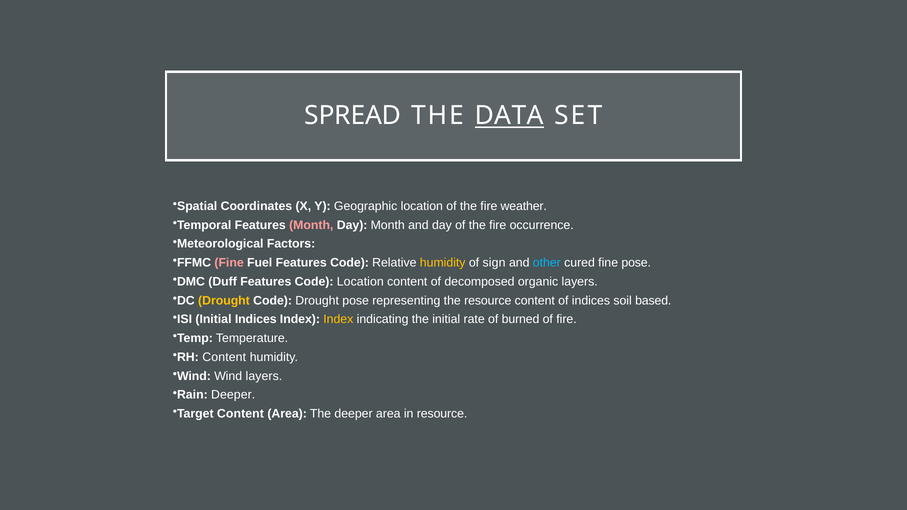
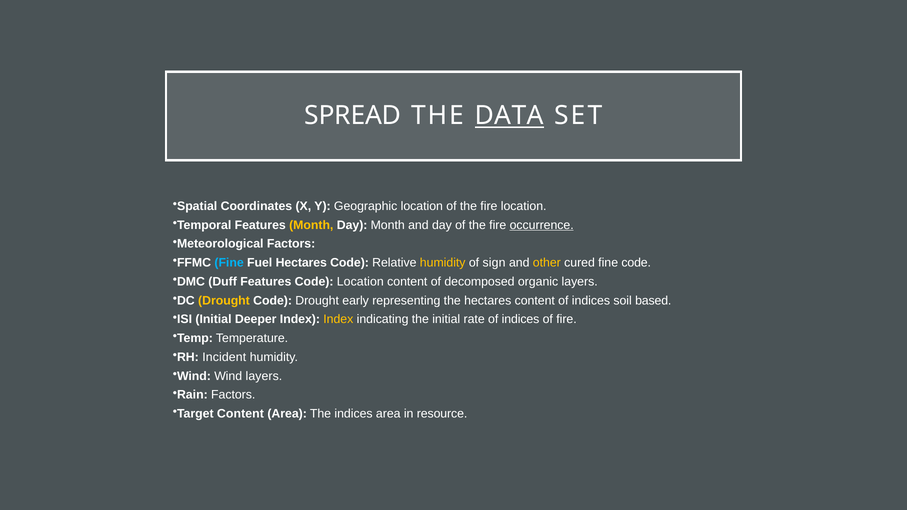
fire weather: weather -> location (524, 206)
Month colour: pink -> yellow (311, 225)
occurrence underline: none -> present (542, 225)
Fine colour: pink -> light blue (229, 263)
Fuel Features: Features -> Hectares (301, 263)
other colour: light blue -> yellow (547, 263)
fine pose: pose -> code (636, 263)
Drought pose: pose -> early (356, 301)
the resource: resource -> hectares (488, 301)
Initial Indices: Indices -> Deeper (256, 319)
rate of burned: burned -> indices (521, 319)
RH Content: Content -> Incident (224, 357)
Rain Deeper: Deeper -> Factors (233, 395)
The deeper: deeper -> indices (354, 414)
